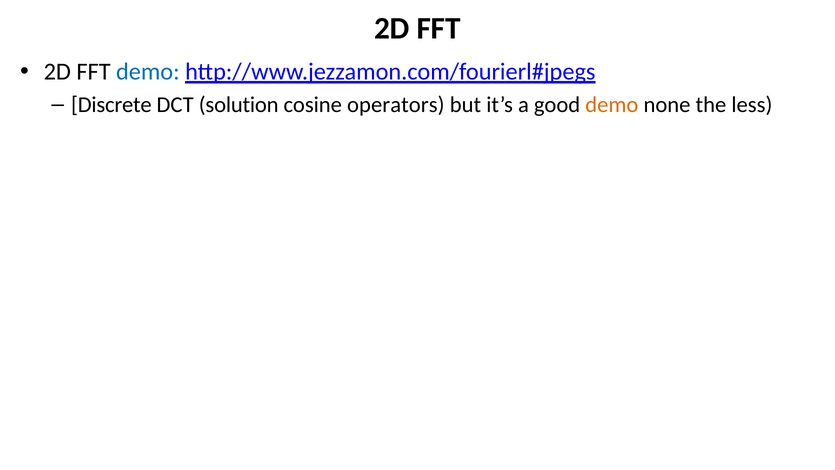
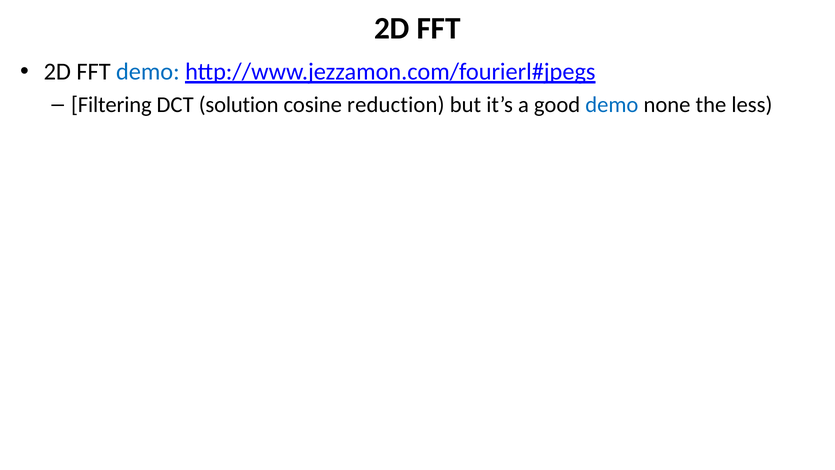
Discrete: Discrete -> Filtering (111, 105)
operators: operators -> reduction (396, 105)
demo colour: orange -> blue (612, 105)
